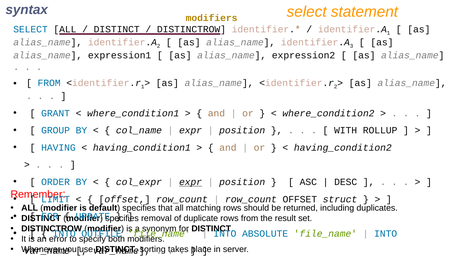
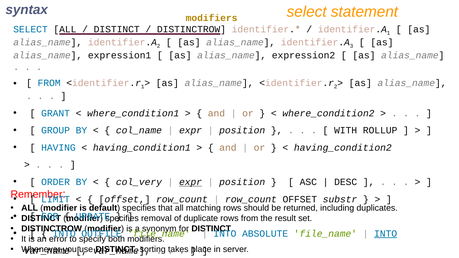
col_expr: col_expr -> col_very (139, 182)
struct: struct -> substr (340, 199)
INTO underline: none -> present (386, 234)
